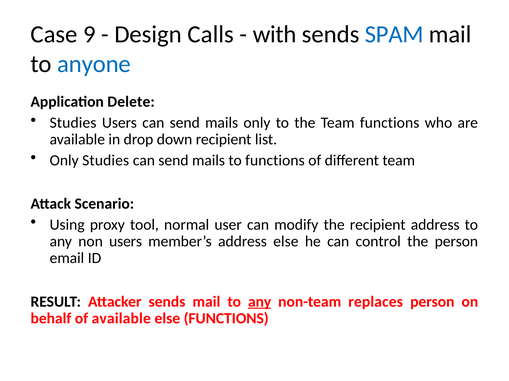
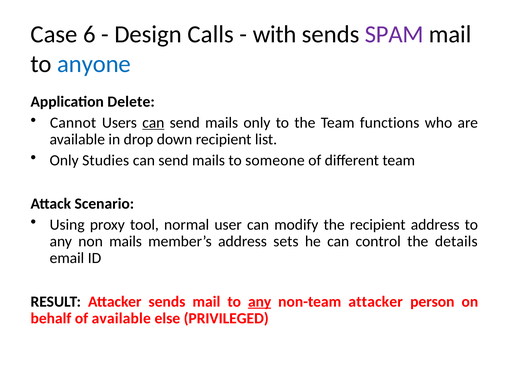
9: 9 -> 6 (89, 34)
SPAM colour: blue -> purple (394, 34)
Studies: Studies -> Cannot (73, 123)
can underline: none -> present (153, 123)
to functions: functions -> someone (275, 161)
non users: users -> mails (126, 242)
address else: else -> sets (286, 242)
the person: person -> details (456, 242)
non-team replaces: replaces -> attacker (376, 302)
else FUNCTIONS: FUNCTIONS -> PRIVILEGED (226, 319)
